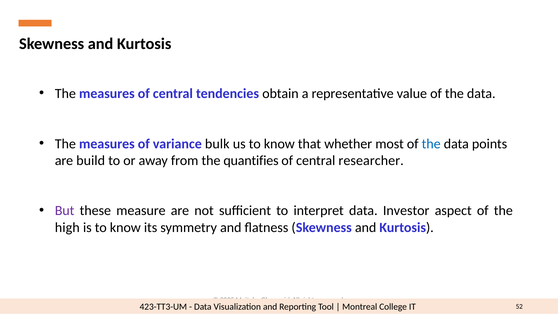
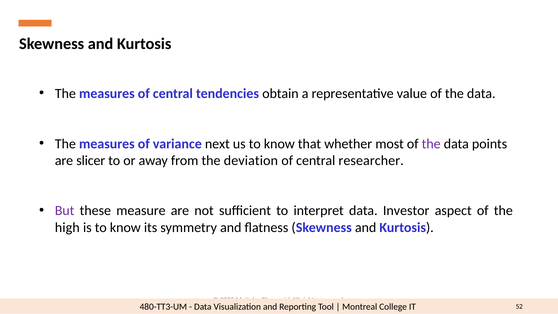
bulk: bulk -> next (217, 144)
the colour: blue -> purple (431, 144)
build: build -> slicer (91, 160)
quantifies: quantifies -> deviation (251, 160)
423-TT3-UM: 423-TT3-UM -> 480-TT3-UM (163, 307)
